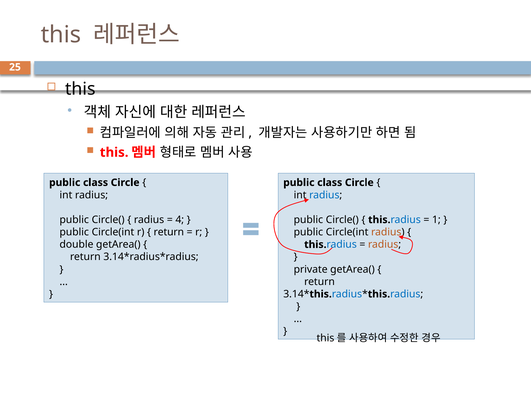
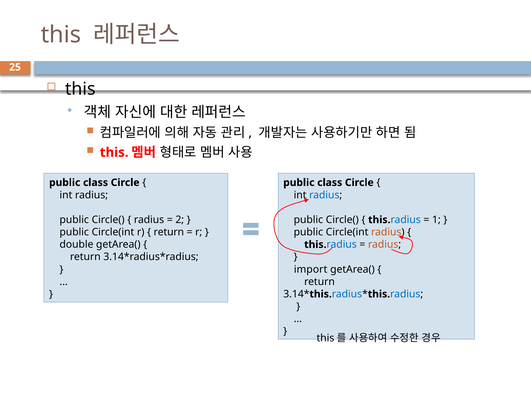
4: 4 -> 2 (180, 220)
private: private -> import (311, 269)
